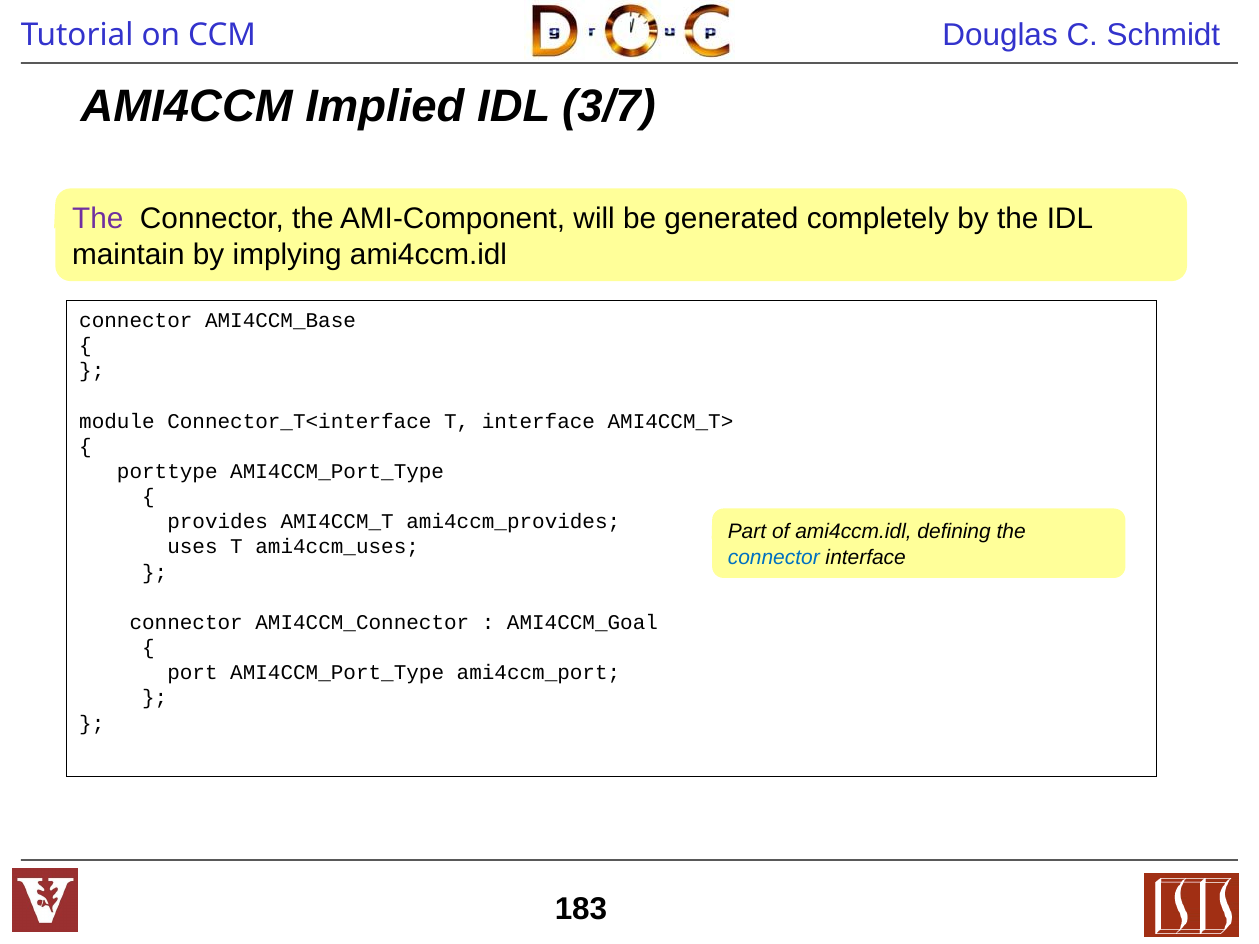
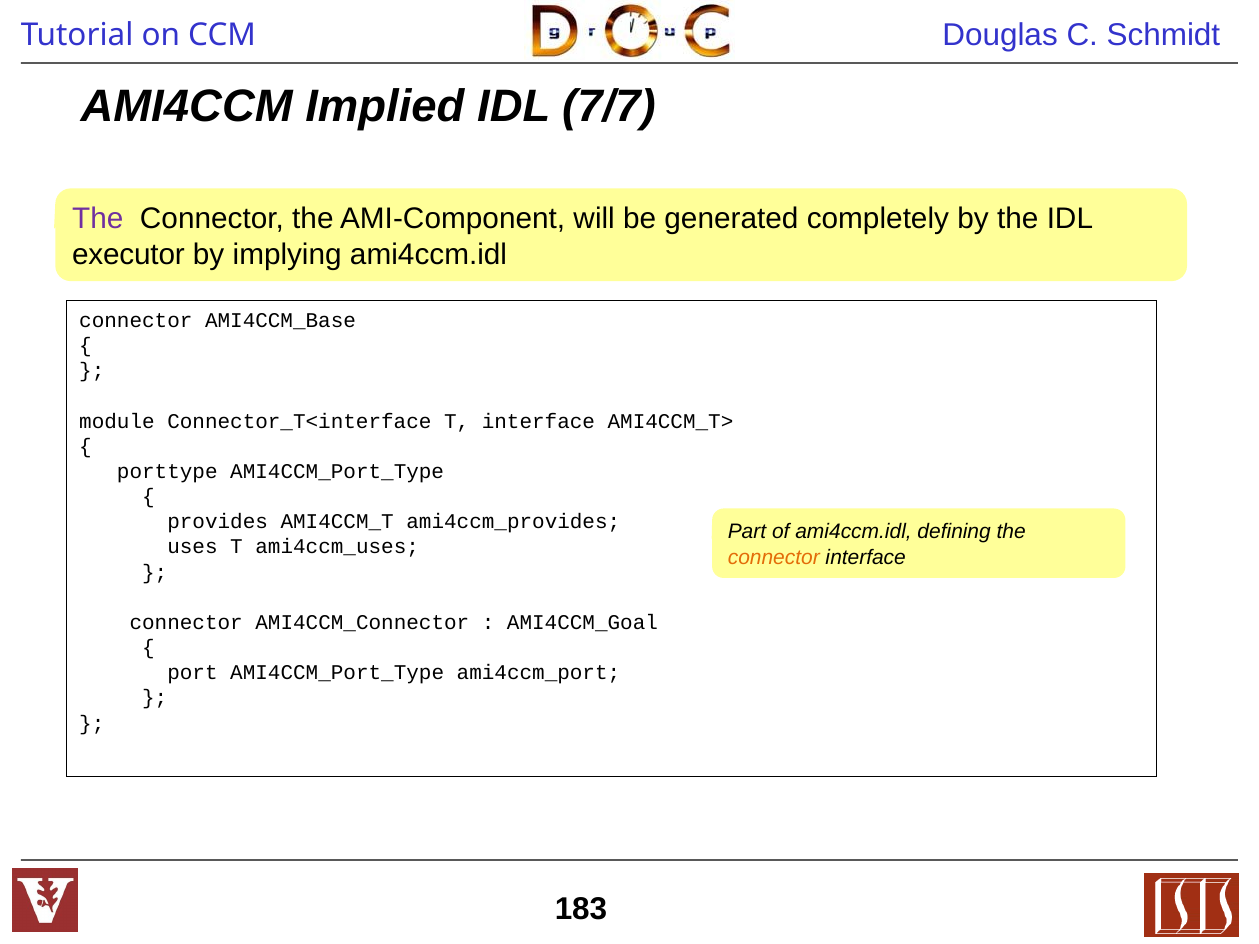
3/7: 3/7 -> 7/7 (609, 106)
maintain: maintain -> executor (128, 255)
connector colour: blue -> orange (774, 557)
